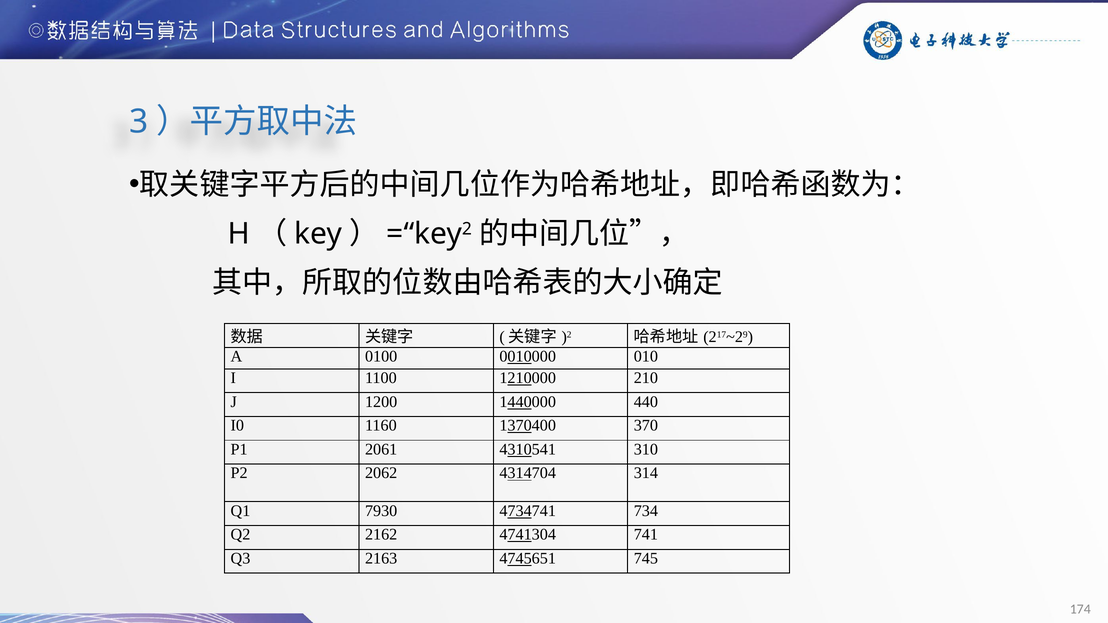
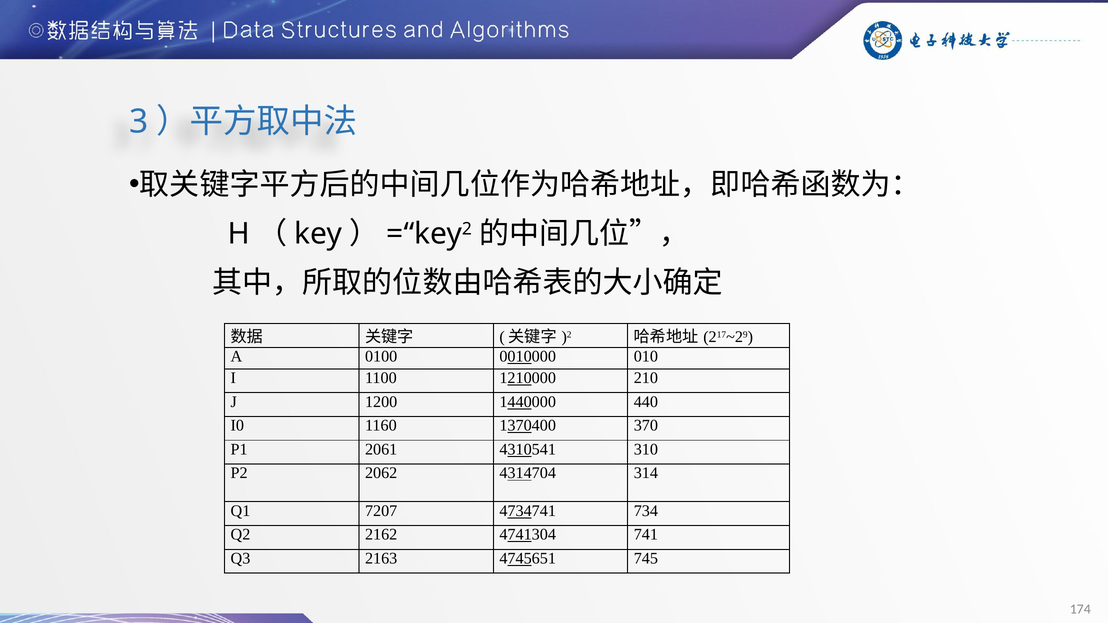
7930: 7930 -> 7207 (381, 511)
